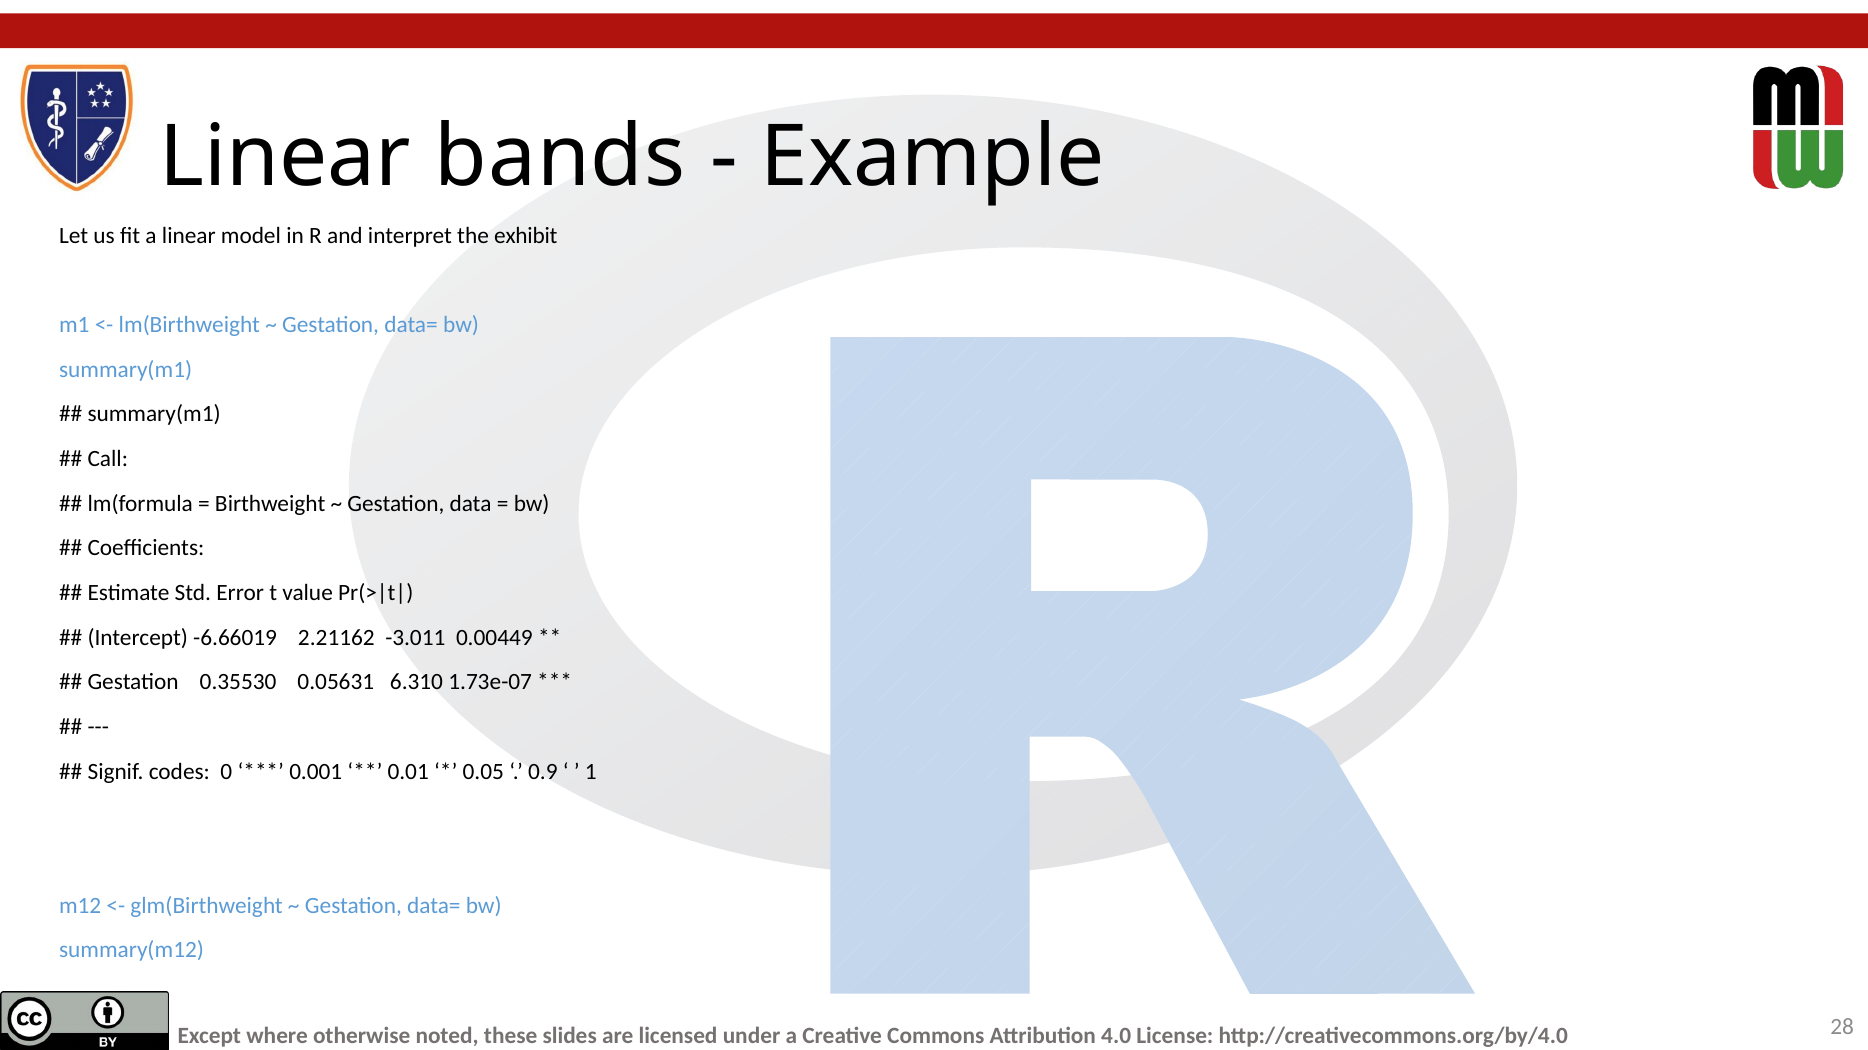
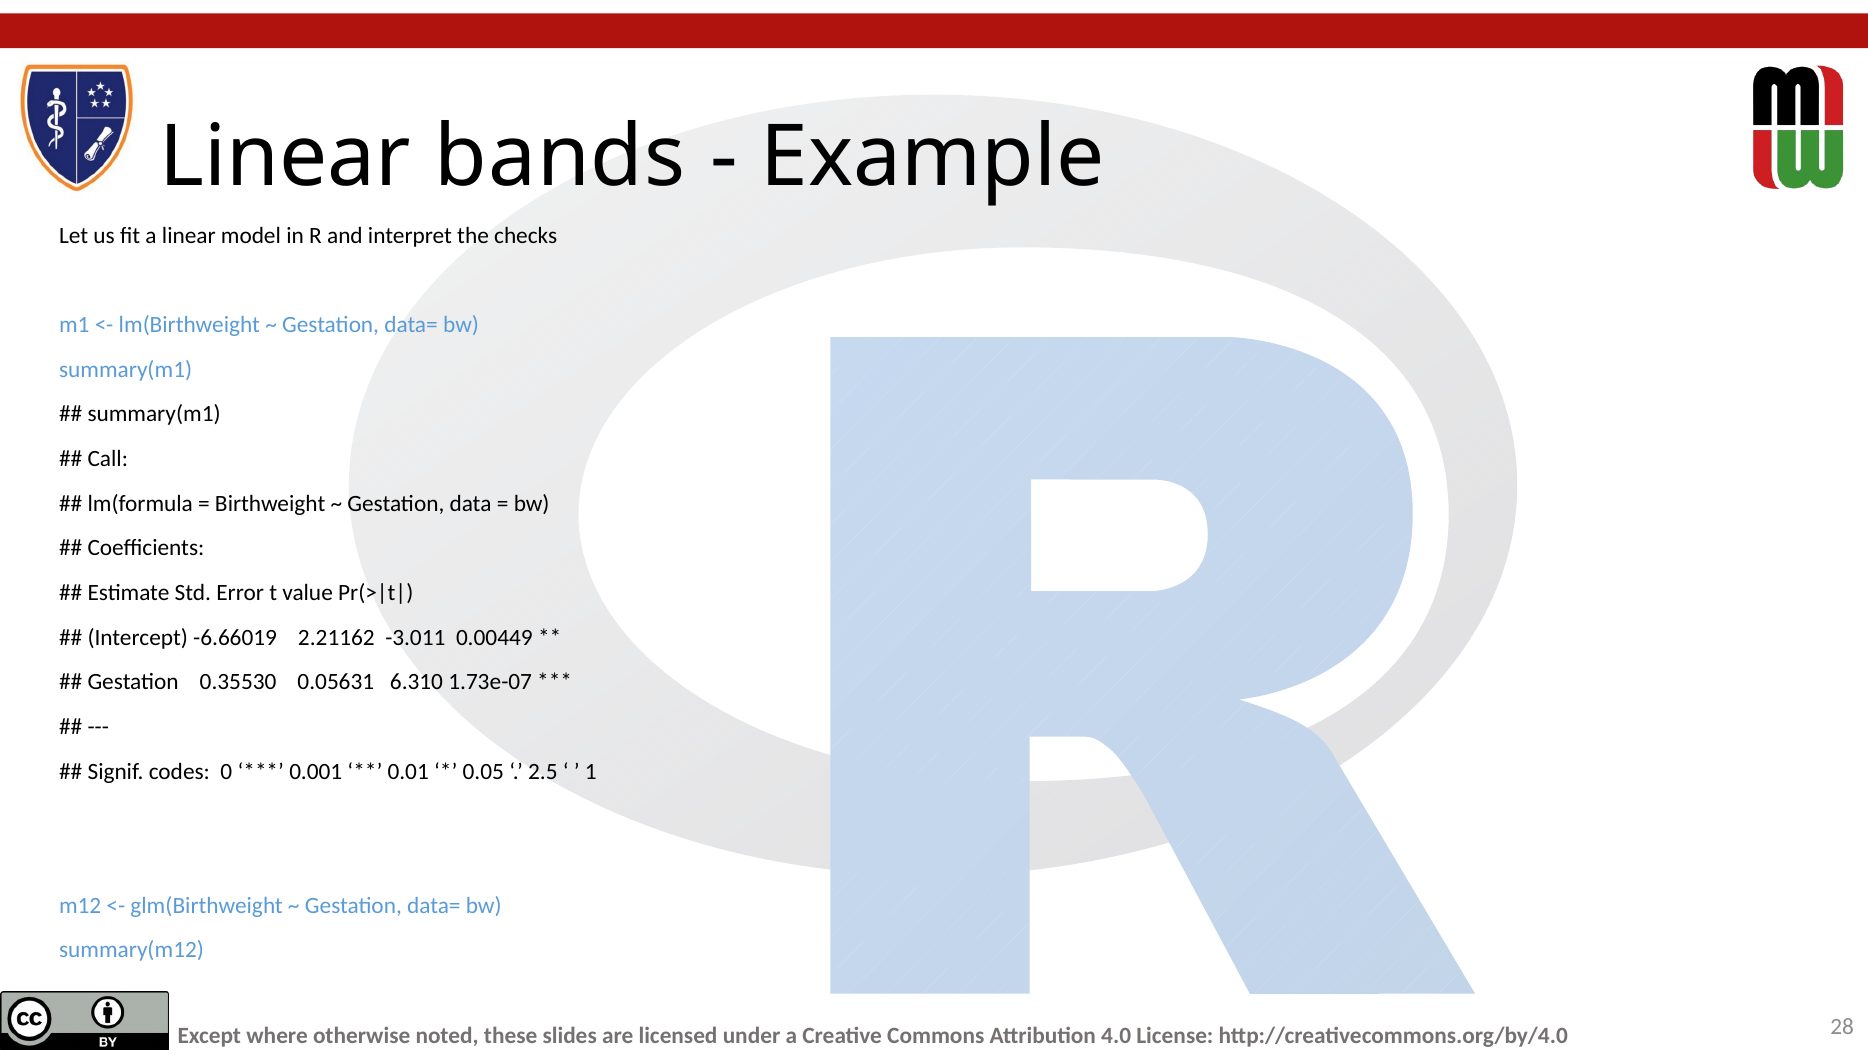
exhibit: exhibit -> checks (526, 236)
0.9: 0.9 -> 2.5 (543, 772)
